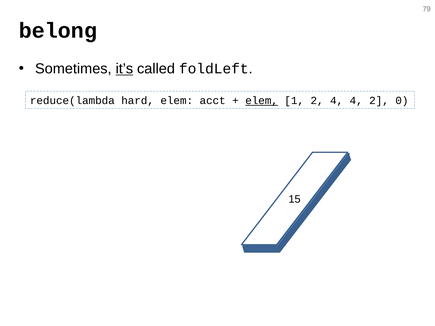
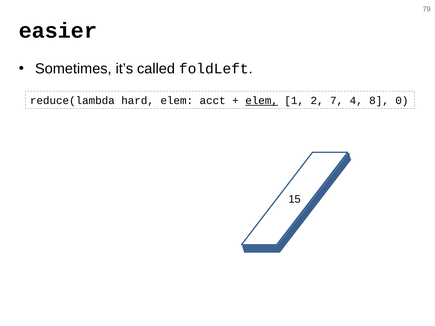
belong: belong -> easier (58, 31)
it’s underline: present -> none (124, 69)
2 4: 4 -> 7 (337, 101)
4 2: 2 -> 8 (379, 101)
